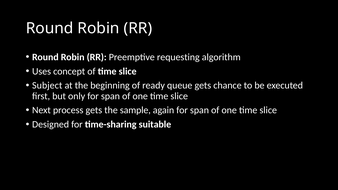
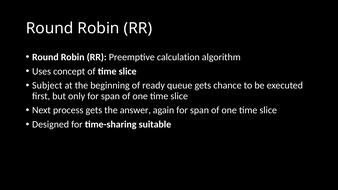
requesting: requesting -> calculation (178, 57)
sample: sample -> answer (135, 110)
